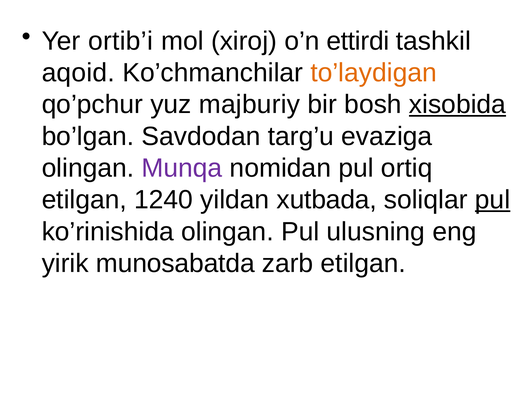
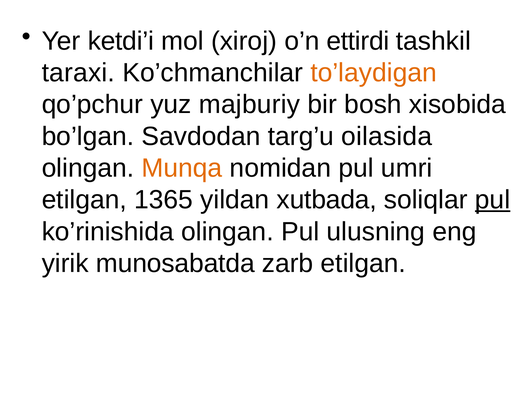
ortib’i: ortib’i -> ketdi’i (121, 41)
aqoid: aqoid -> taraxi (78, 73)
xisobida underline: present -> none (457, 105)
evaziga: evaziga -> oilasida (387, 136)
Munqa colour: purple -> orange (182, 168)
ortiq: ortiq -> umri (407, 168)
1240: 1240 -> 1365 (164, 200)
